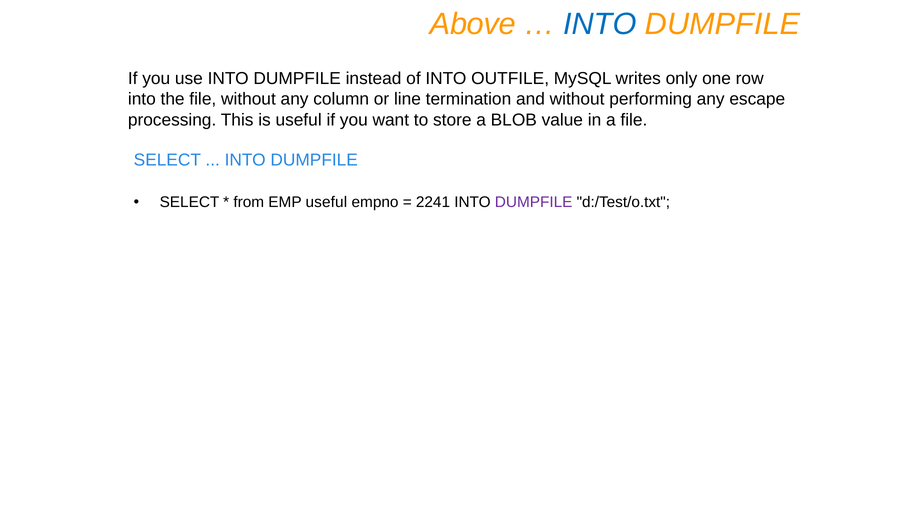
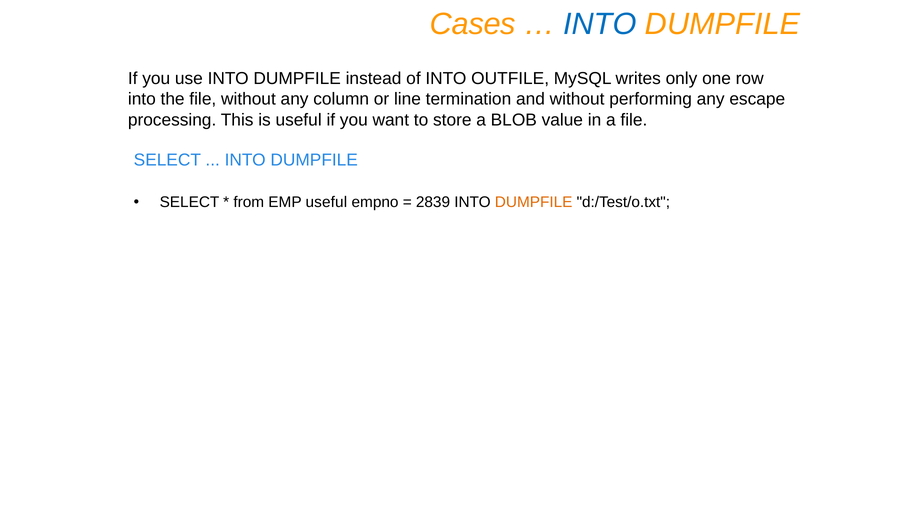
Above: Above -> Cases (473, 24)
2241: 2241 -> 2839 (433, 202)
DUMPFILE colour: purple -> orange (534, 202)
